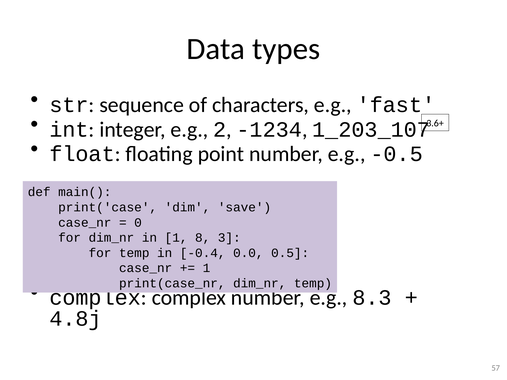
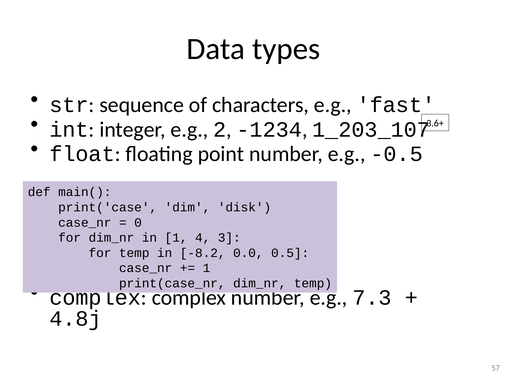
save: save -> disk (245, 207)
8: 8 -> 4 (203, 238)
-0.4: -0.4 -> -8.2 (203, 253)
8.3: 8.3 -> 7.3 (372, 298)
